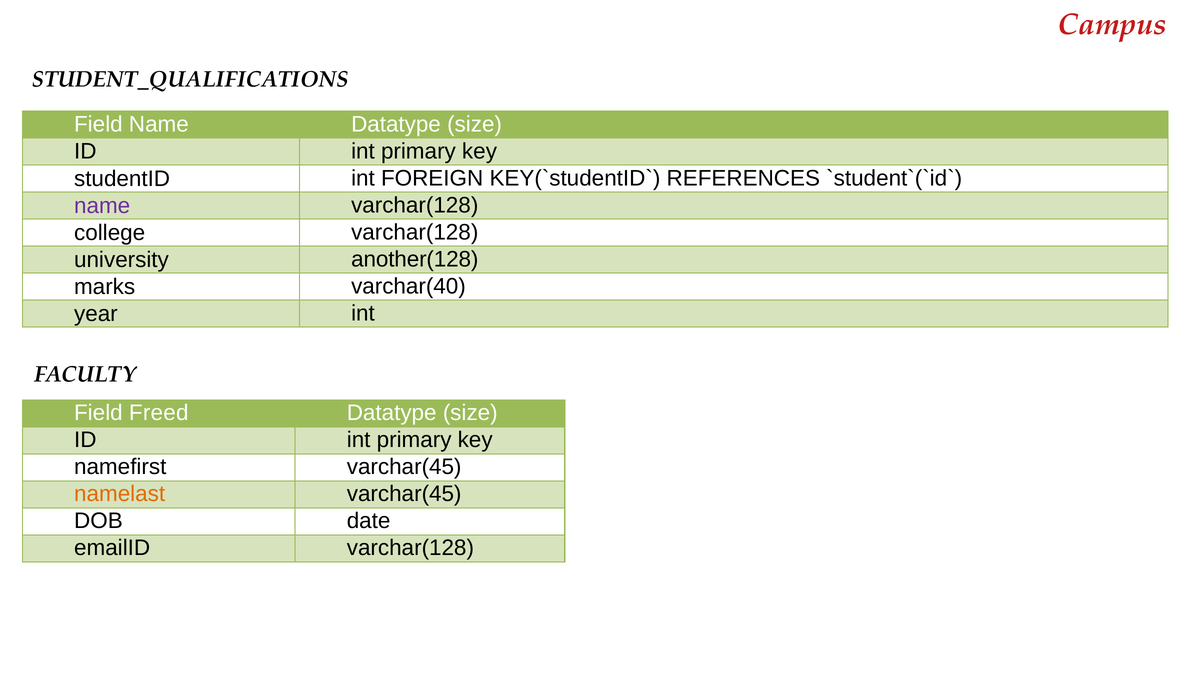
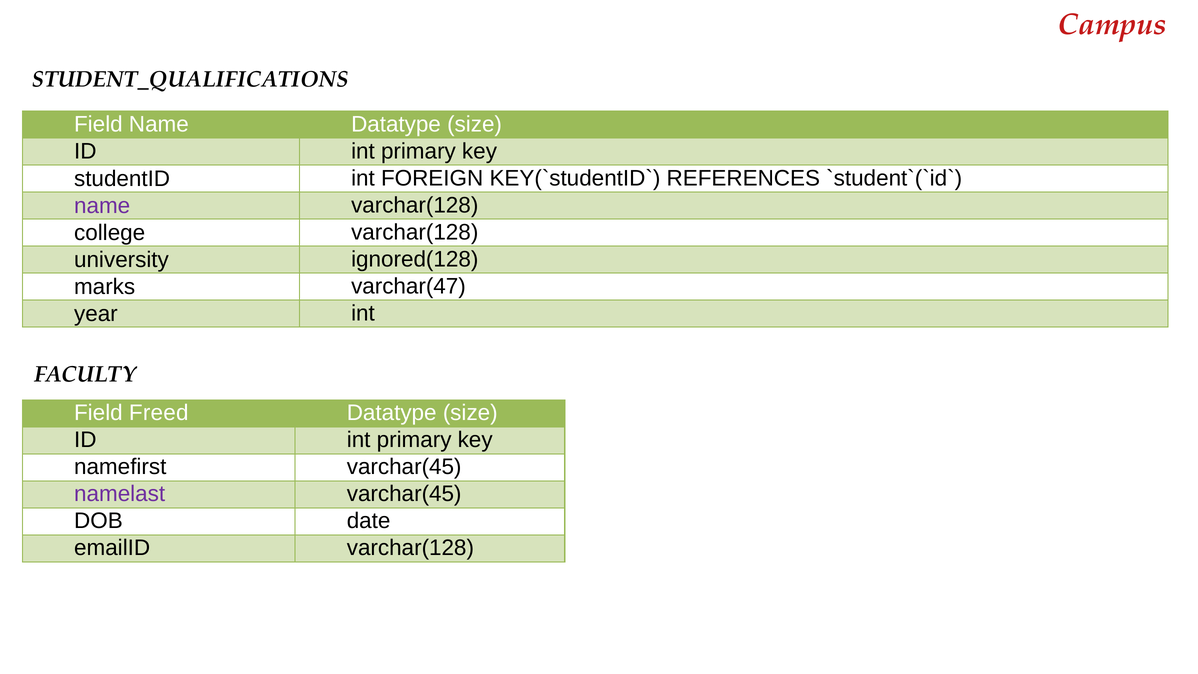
another(128: another(128 -> ignored(128 (415, 259)
varchar(40: varchar(40 -> varchar(47 (408, 286)
namelast colour: orange -> purple (120, 494)
